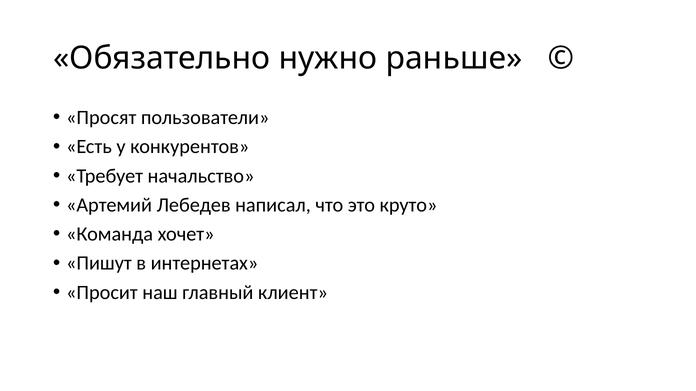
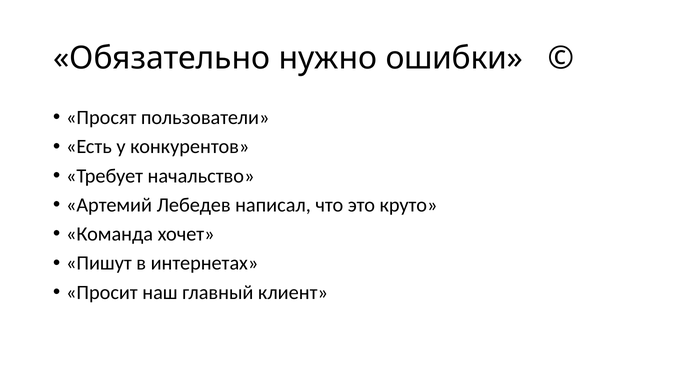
раньше: раньше -> ошибки (454, 58)
